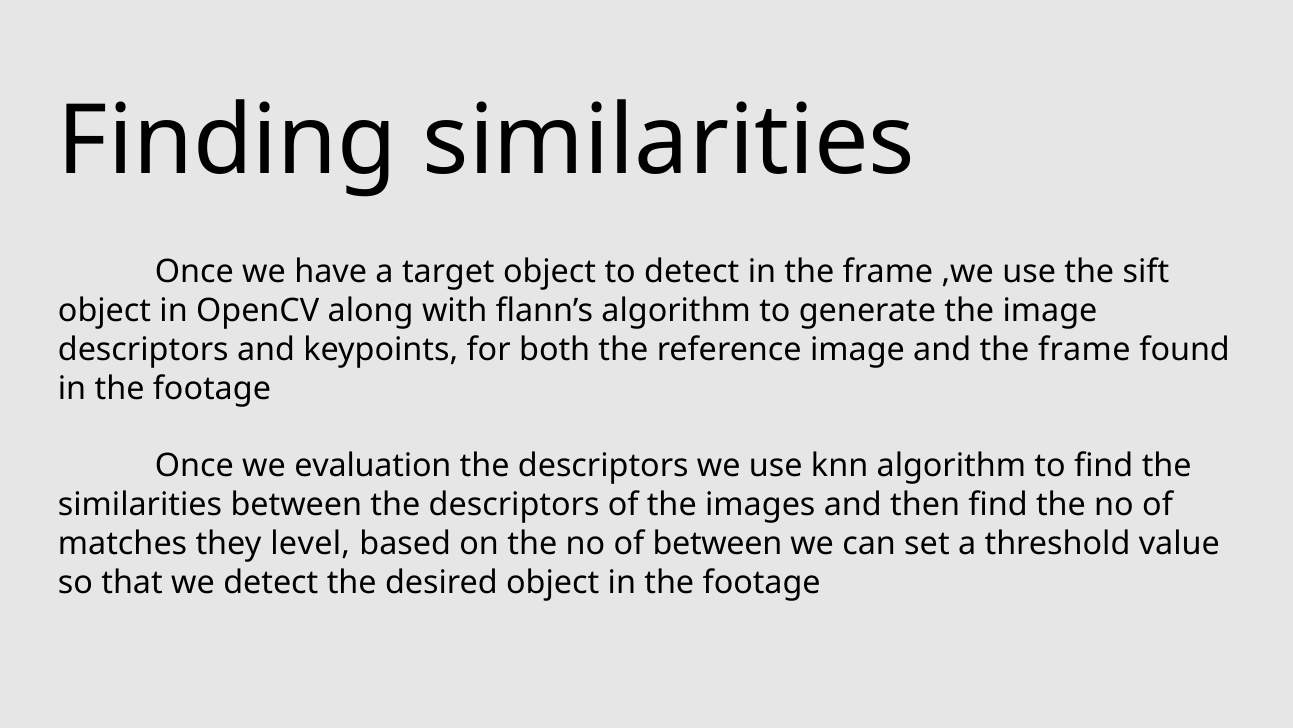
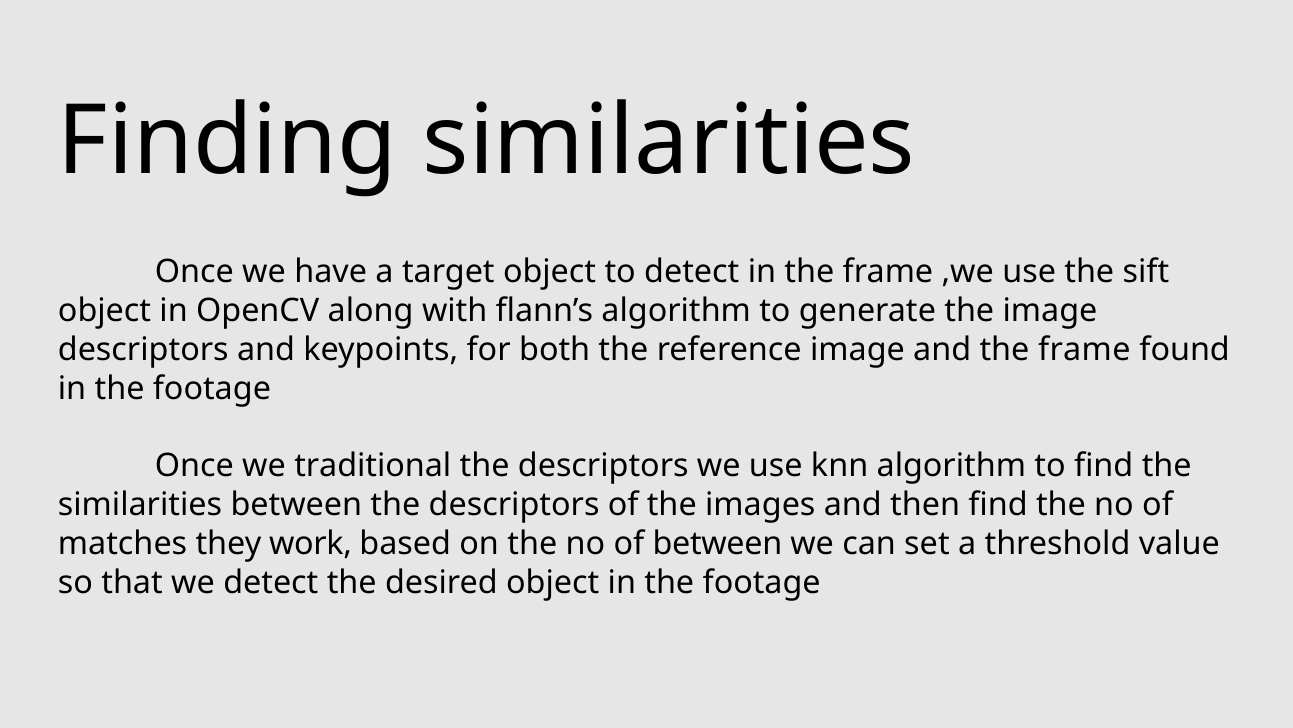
evaluation: evaluation -> traditional (373, 466)
level: level -> work (311, 543)
